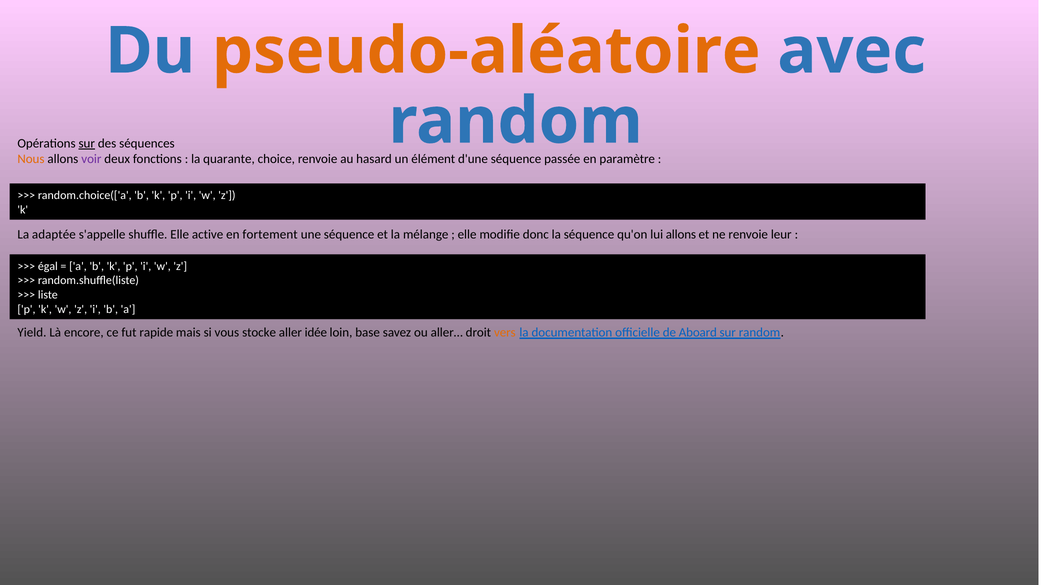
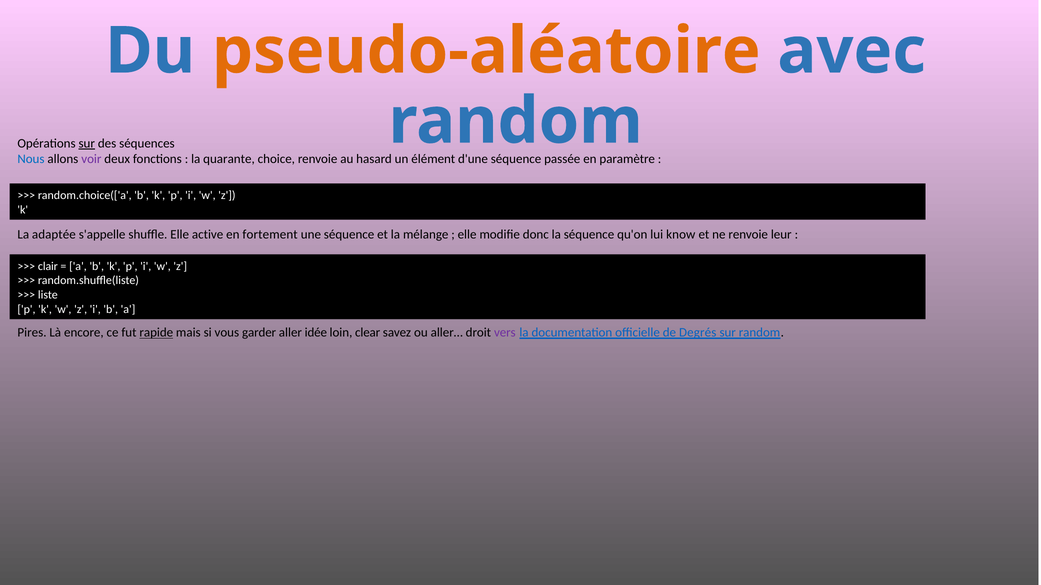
Nous colour: orange -> blue (31, 159)
lui allons: allons -> know (681, 234)
égal: égal -> clair (48, 266)
Yield: Yield -> Pires (32, 333)
rapide underline: none -> present (156, 333)
stocke: stocke -> garder (259, 333)
base: base -> clear (368, 333)
vers colour: orange -> purple (505, 333)
Aboard: Aboard -> Degrés (698, 333)
